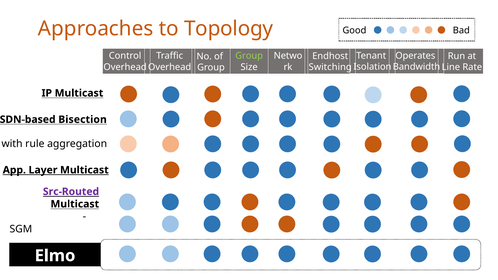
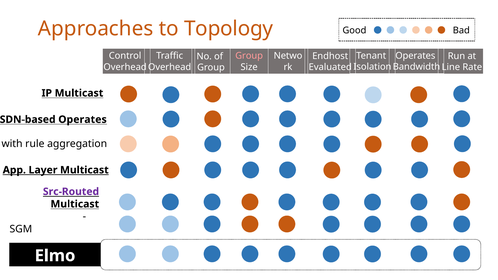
Group colour: light green -> pink (249, 56)
Switching: Switching -> Evaluated (330, 67)
SDN-based Bisection: Bisection -> Operates (83, 120)
